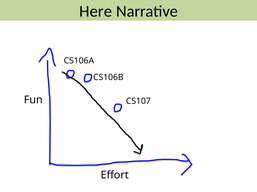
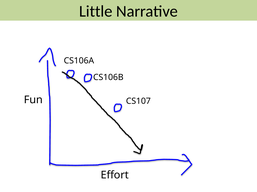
Here: Here -> Little (96, 11)
